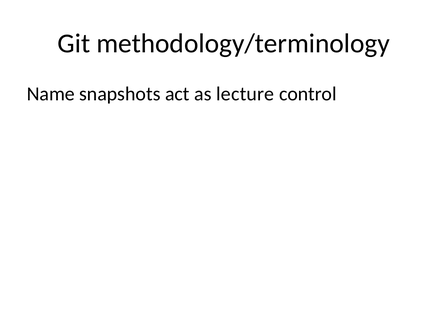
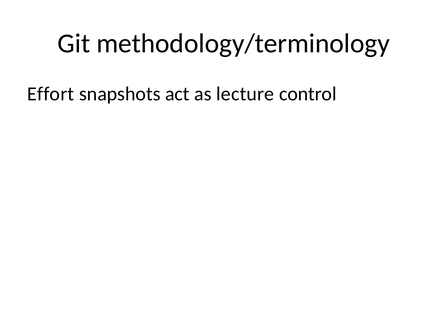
Name: Name -> Effort (51, 94)
